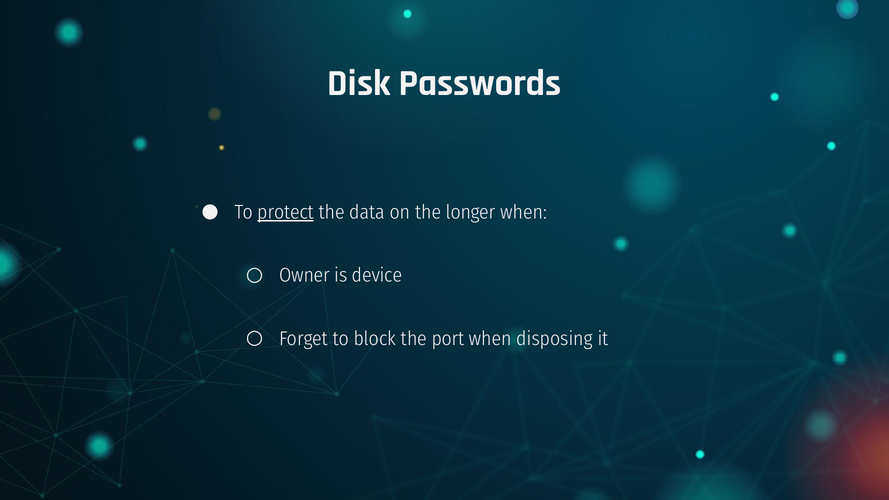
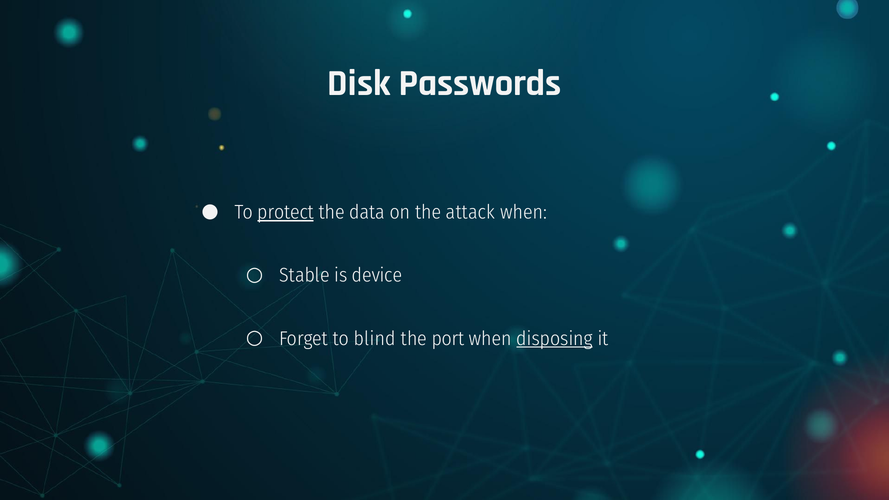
longer: longer -> attack (470, 212)
Owner: Owner -> Stable (304, 276)
block: block -> blind (375, 339)
disposing underline: none -> present (555, 339)
